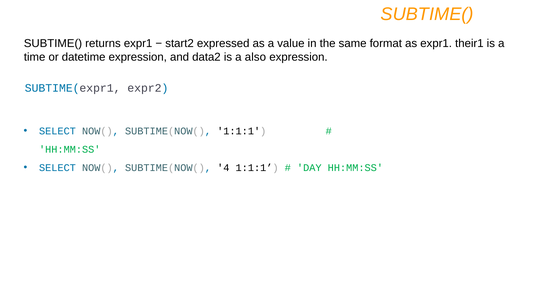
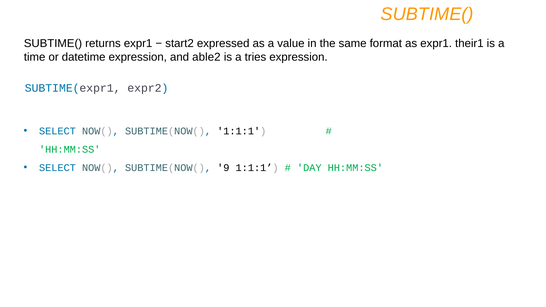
data2: data2 -> able2 (206, 57)
also: also -> tries (255, 57)
4: 4 -> 9 (223, 168)
